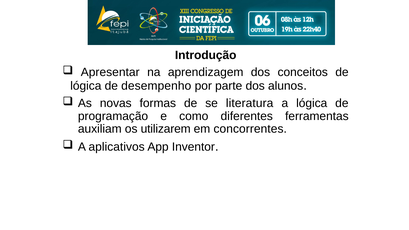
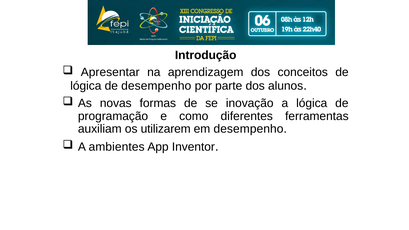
literatura: literatura -> inovação (250, 103)
em concorrentes: concorrentes -> desempenho (250, 129)
aplicativos: aplicativos -> ambientes (117, 147)
